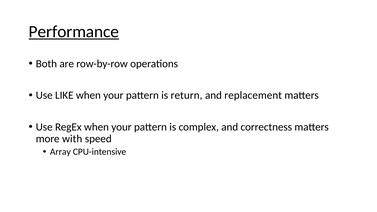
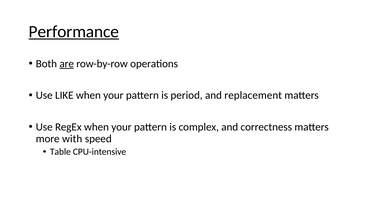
are underline: none -> present (67, 64)
return: return -> period (187, 95)
Array: Array -> Table (60, 152)
